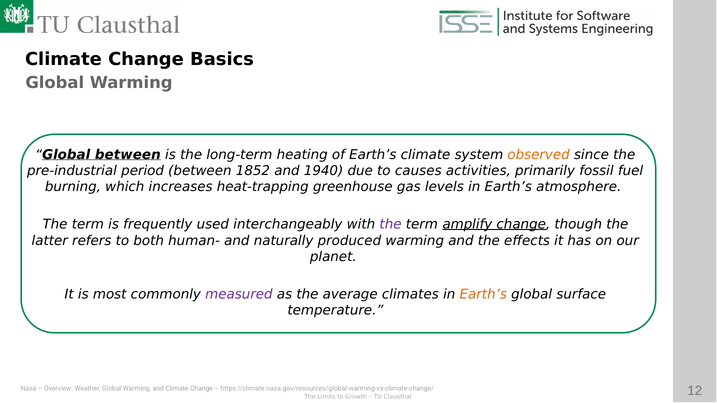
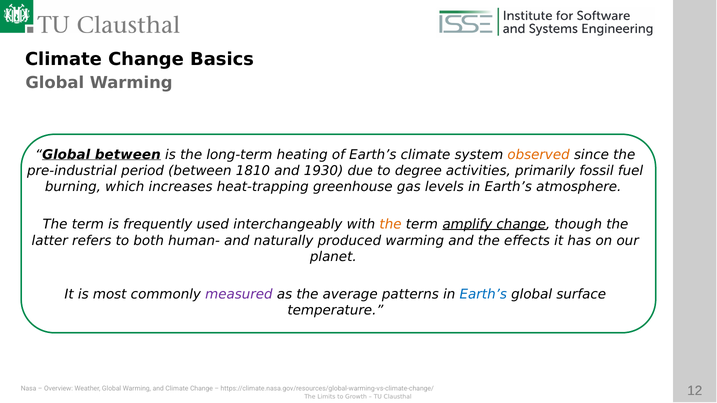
1852: 1852 -> 1810 (253, 171)
1940: 1940 -> 1930 (324, 171)
causes: causes -> degree (418, 171)
the colour: purple -> orange (391, 225)
climates: climates -> patterns (410, 295)
Earth’s colour: orange -> blue (483, 295)
